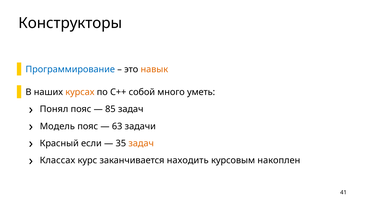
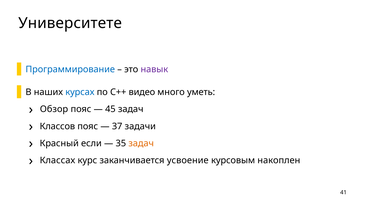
Конструкторы: Конструкторы -> Университете (70, 23)
навык colour: orange -> purple (154, 69)
курсах colour: orange -> blue (80, 92)
собой: собой -> видео (142, 92)
Понял: Понял -> Обзор (54, 109)
85: 85 -> 45 (110, 109)
Модель: Модель -> Классов (57, 126)
63: 63 -> 37 (117, 126)
находить: находить -> усвоение (188, 161)
